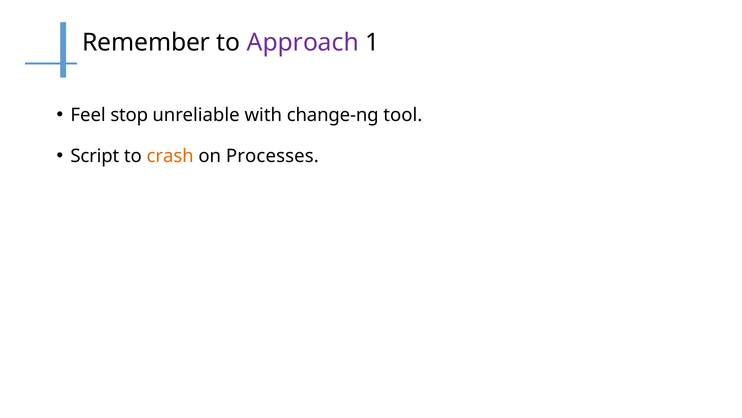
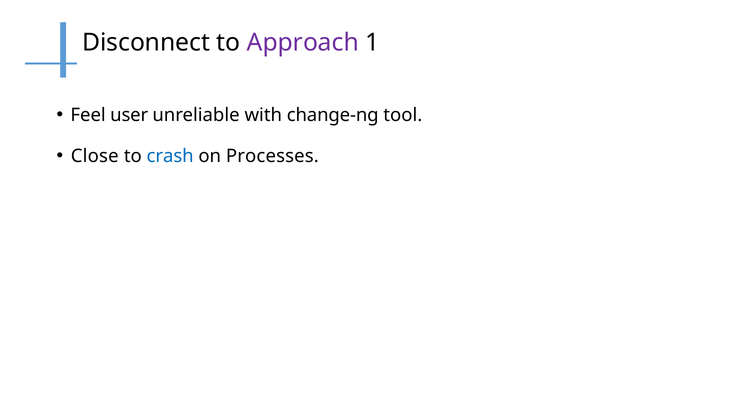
Remember: Remember -> Disconnect (146, 42)
stop: stop -> user (129, 115)
Script: Script -> Close (95, 156)
crash colour: orange -> blue (170, 156)
